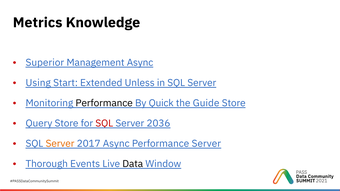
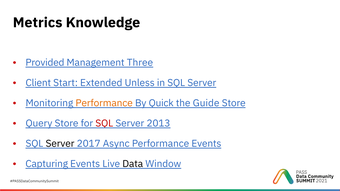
Superior: Superior -> Provided (45, 63)
Management Async: Async -> Three (140, 63)
Using: Using -> Client (38, 83)
Performance colour: black -> orange (104, 103)
2036: 2036 -> 2013 (158, 124)
Server colour: orange -> black (60, 144)
Performance Server: Server -> Events (206, 144)
Thorough: Thorough -> Capturing (47, 164)
